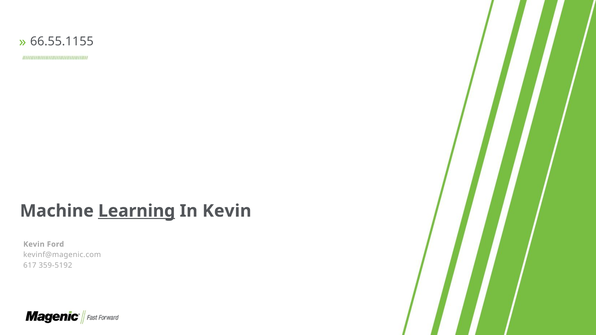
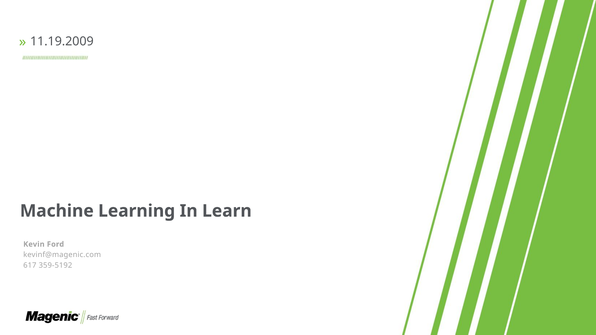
66.55.1155: 66.55.1155 -> 11.19.2009 (62, 42)
Learning underline: present -> none (137, 211)
In Kevin: Kevin -> Learn (227, 211)
